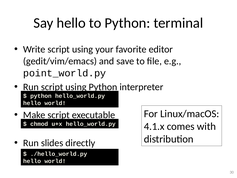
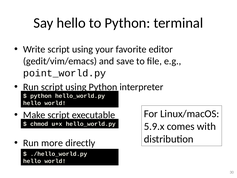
4.1.x: 4.1.x -> 5.9.x (154, 126)
slides: slides -> more (52, 143)
